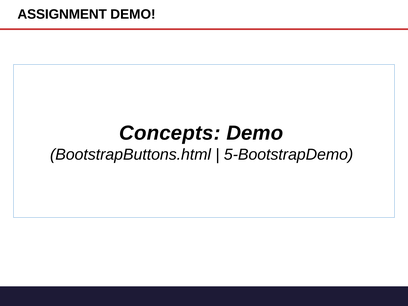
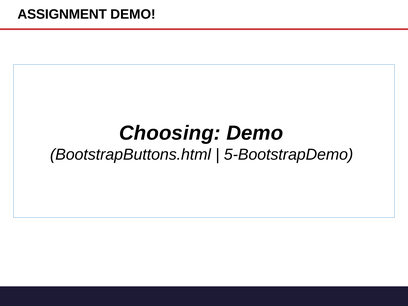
Concepts: Concepts -> Choosing (170, 133)
